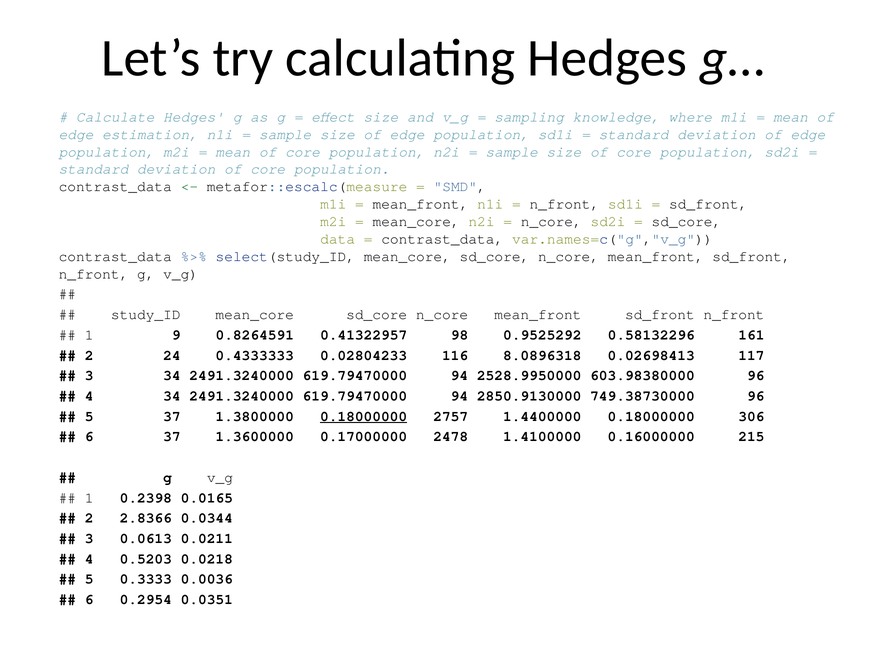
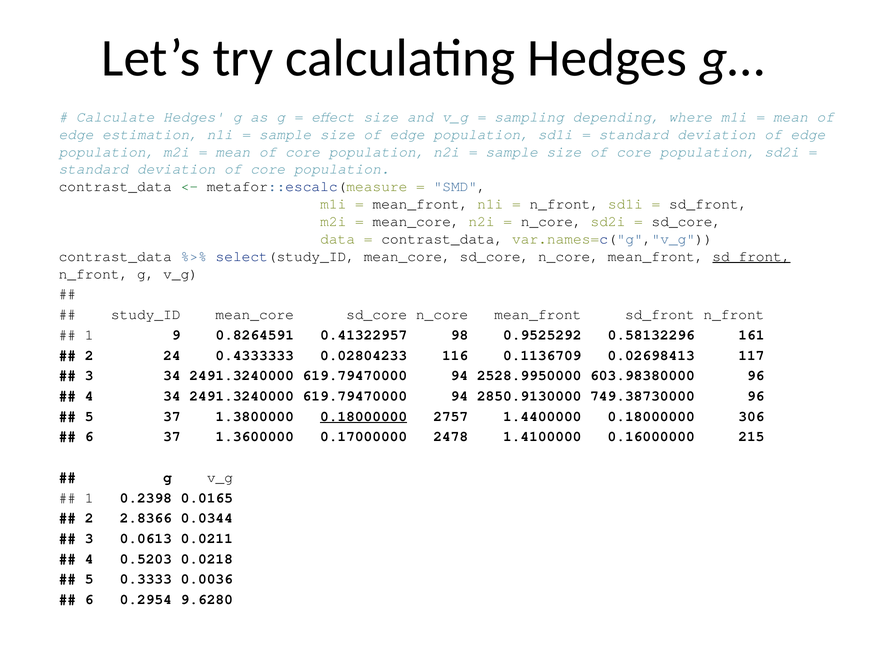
knowledge: knowledge -> depending (616, 117)
sd_front underline: none -> present (752, 256)
8.0896318: 8.0896318 -> 0.1136709 (542, 355)
0.0351: 0.0351 -> 9.6280 (207, 600)
